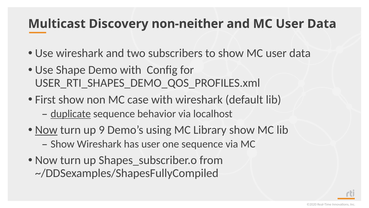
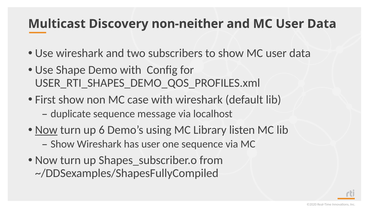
duplicate underline: present -> none (71, 114)
behavior: behavior -> message (157, 114)
9: 9 -> 6 (102, 130)
Library show: show -> listen (242, 130)
